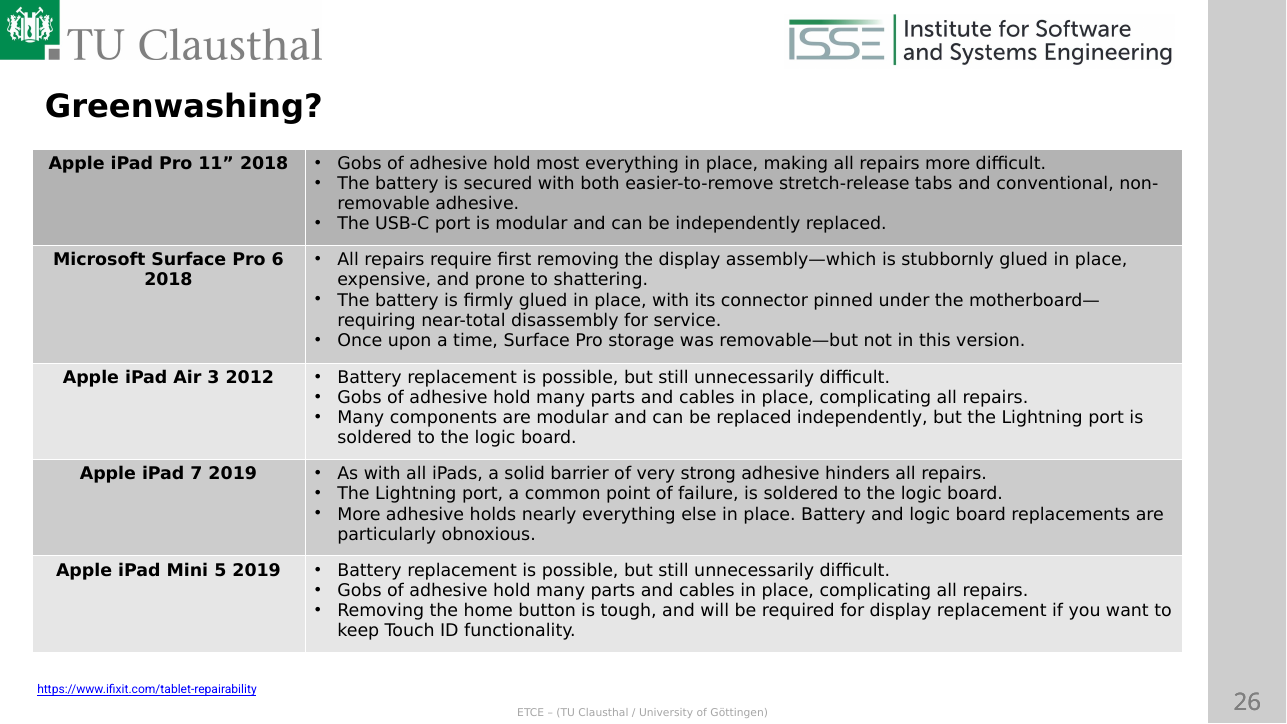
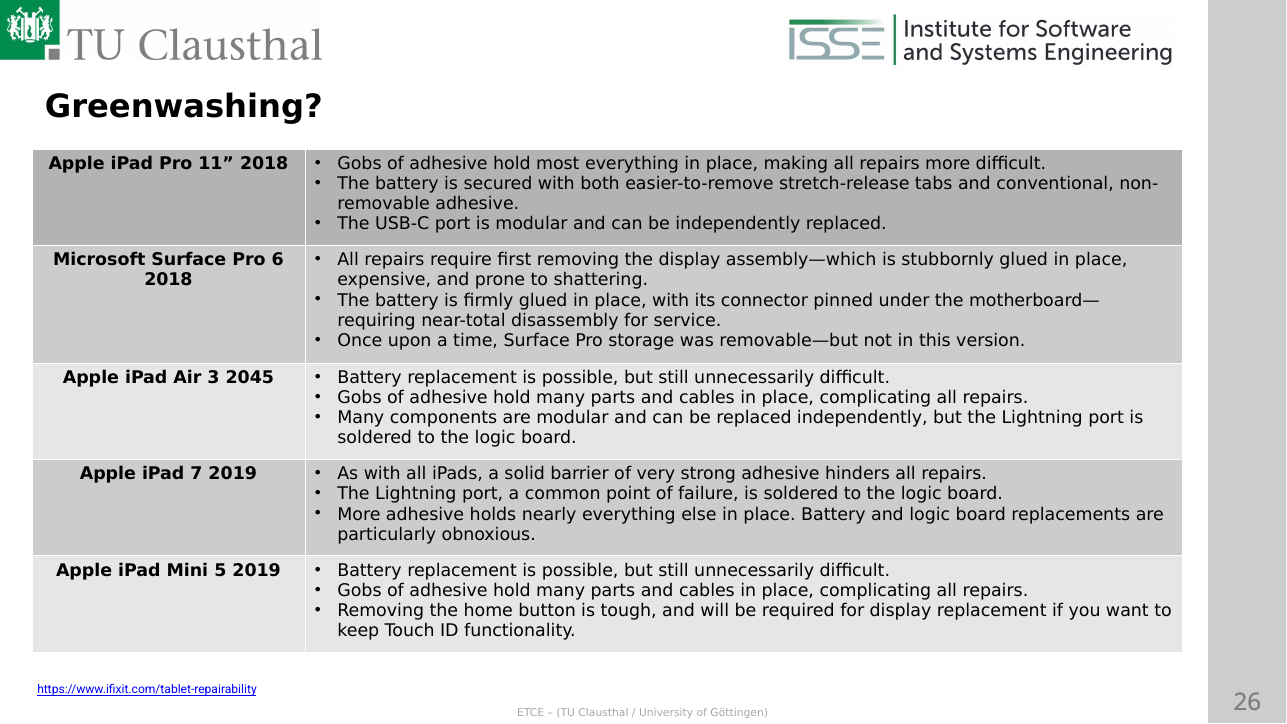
2012: 2012 -> 2045 (250, 378)
